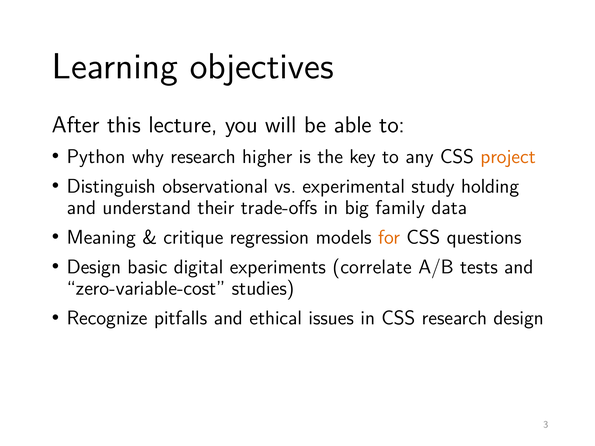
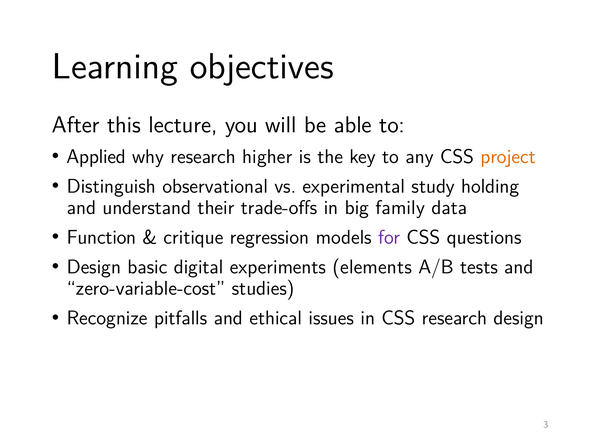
Python: Python -> Applied (96, 157)
Meaning: Meaning -> Function (101, 237)
for colour: orange -> purple (389, 237)
correlate: correlate -> elements (372, 267)
